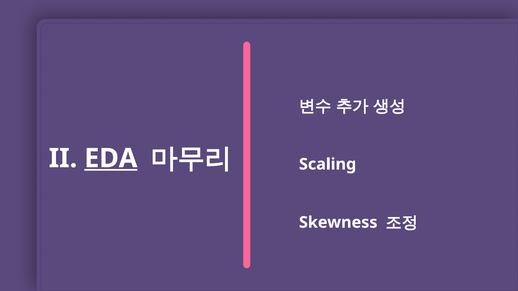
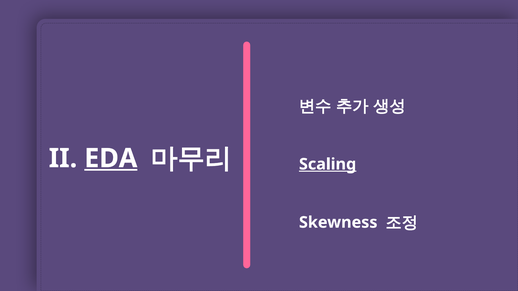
Scaling underline: none -> present (328, 164)
